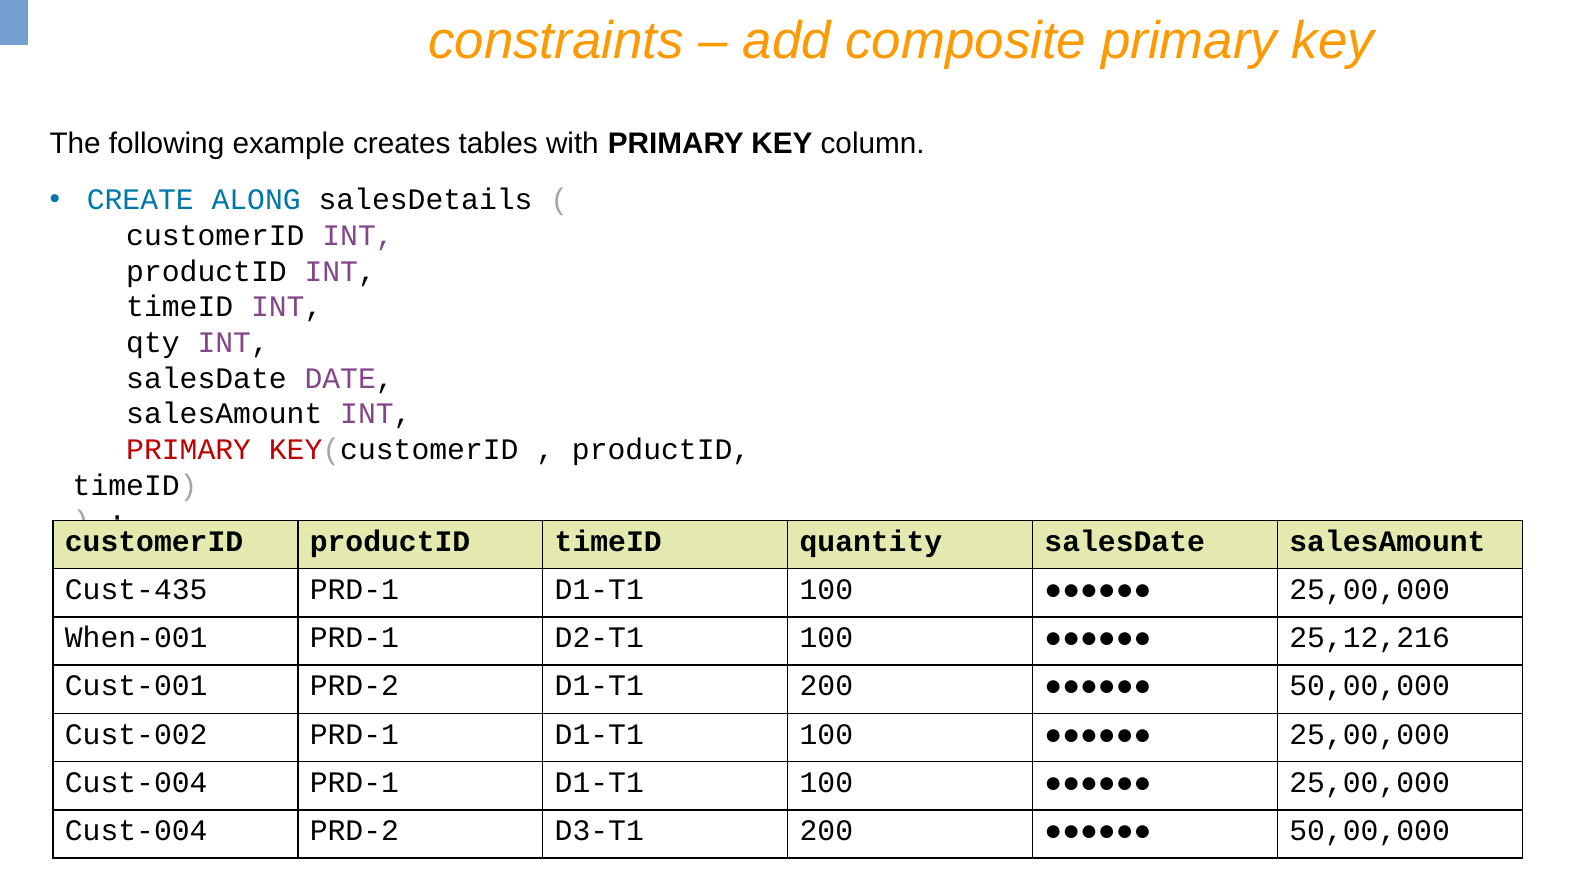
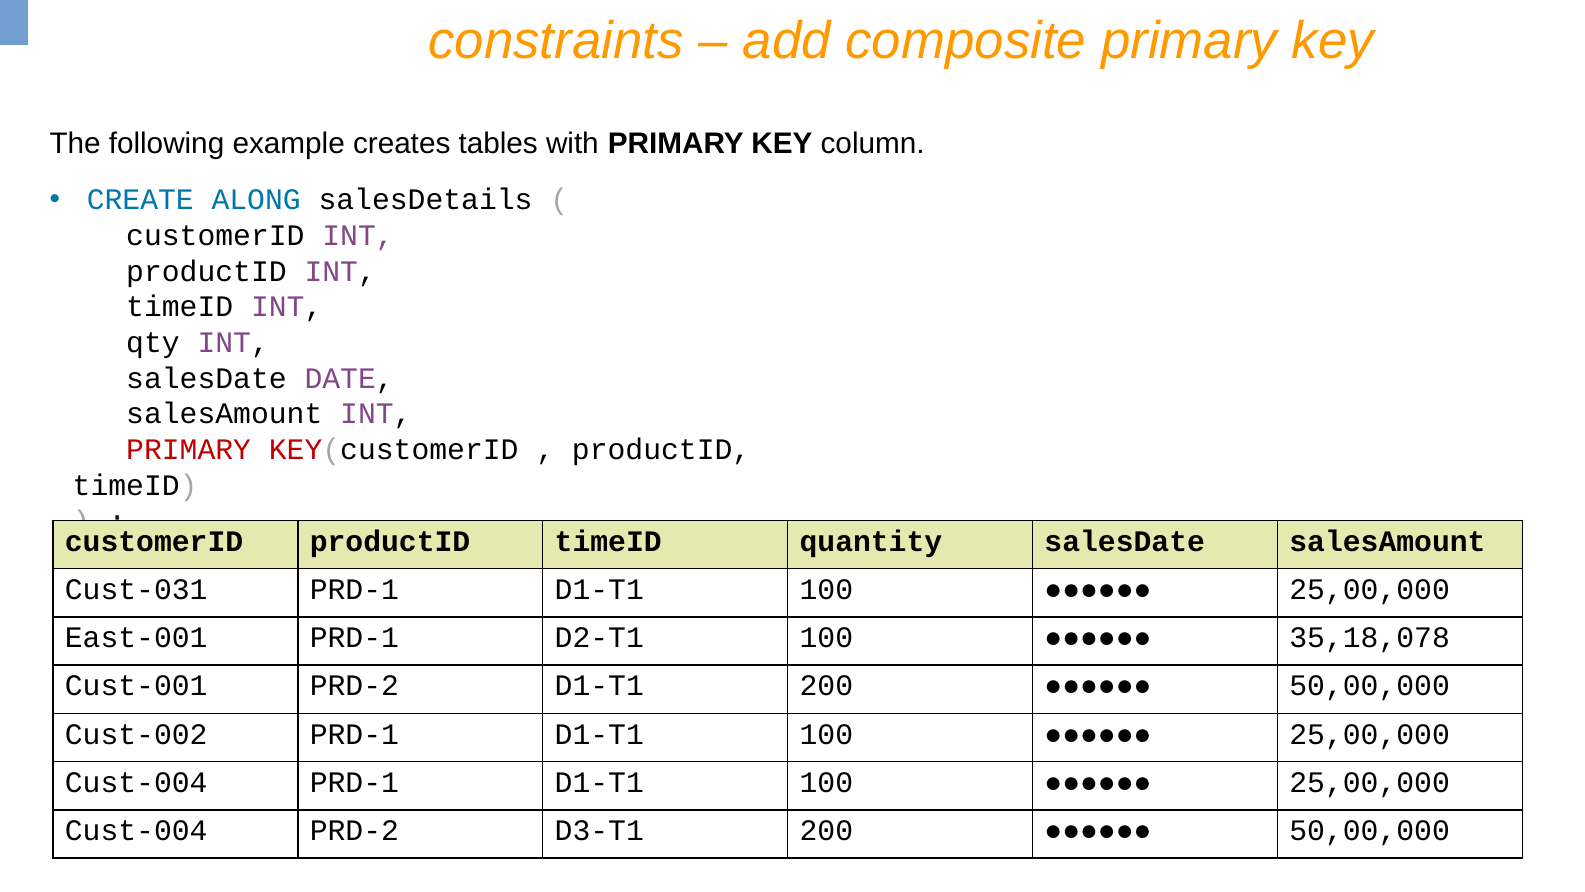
Cust-435: Cust-435 -> Cust-031 (136, 589)
When-001: When-001 -> East-001 (136, 637)
25,12,216: 25,12,216 -> 35,18,078 (1370, 637)
